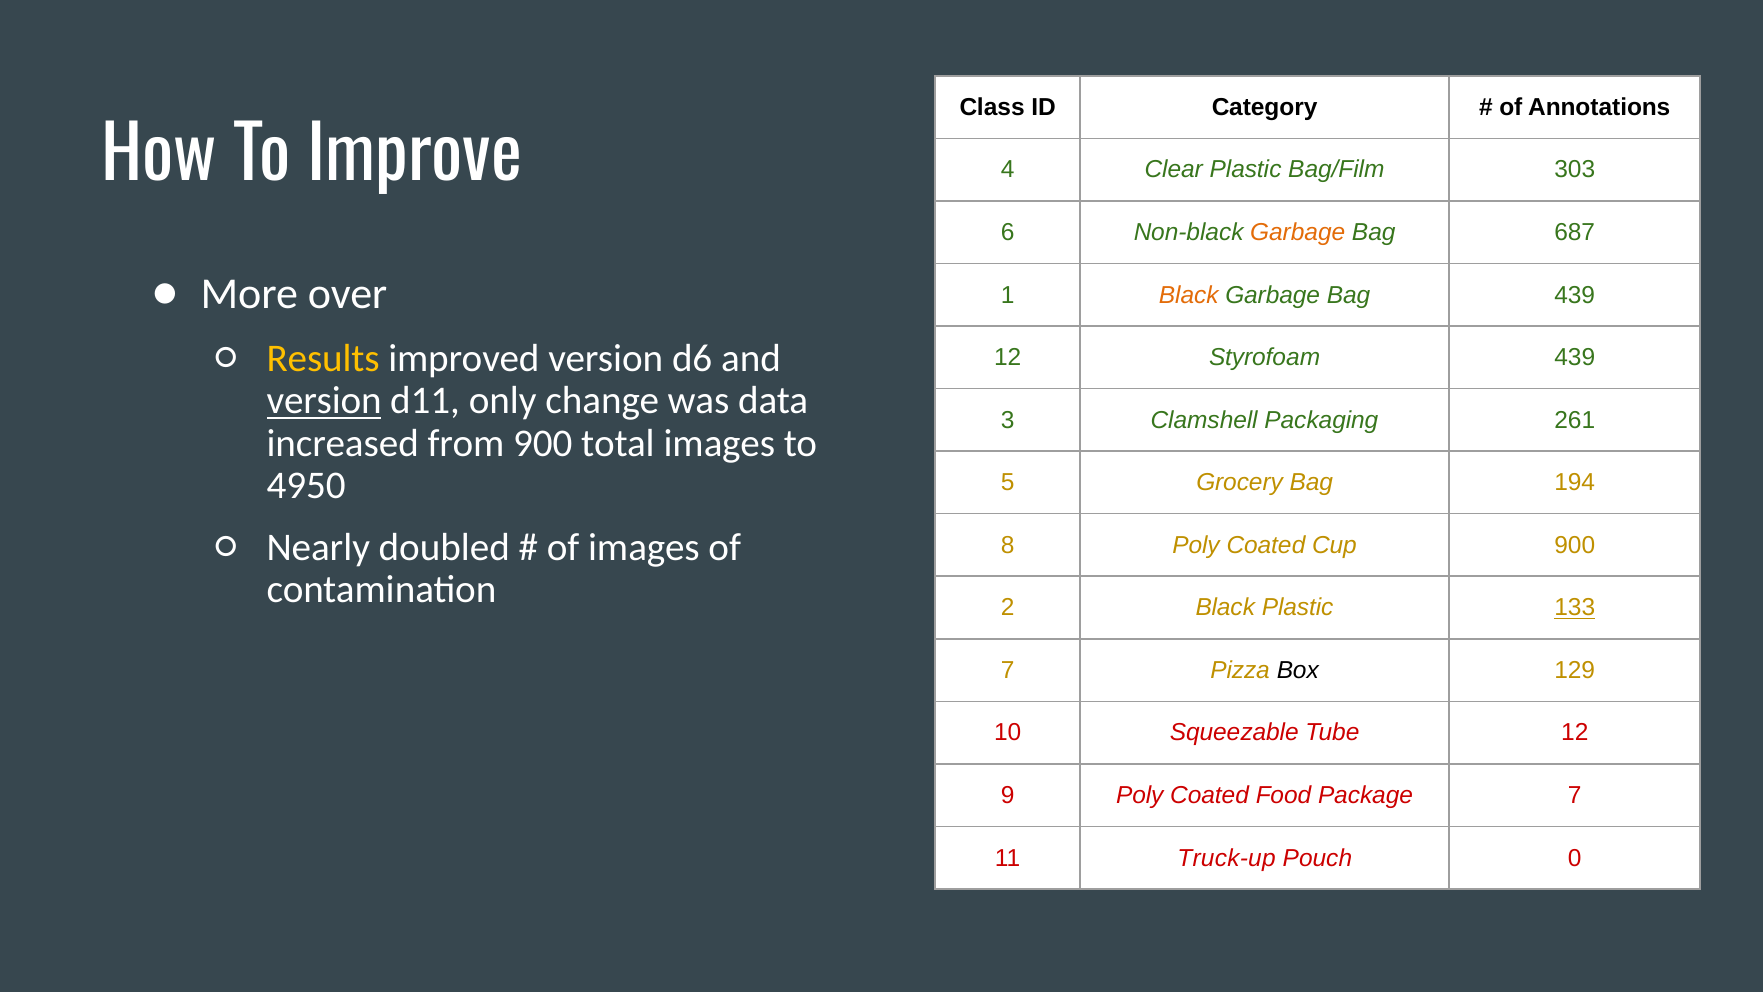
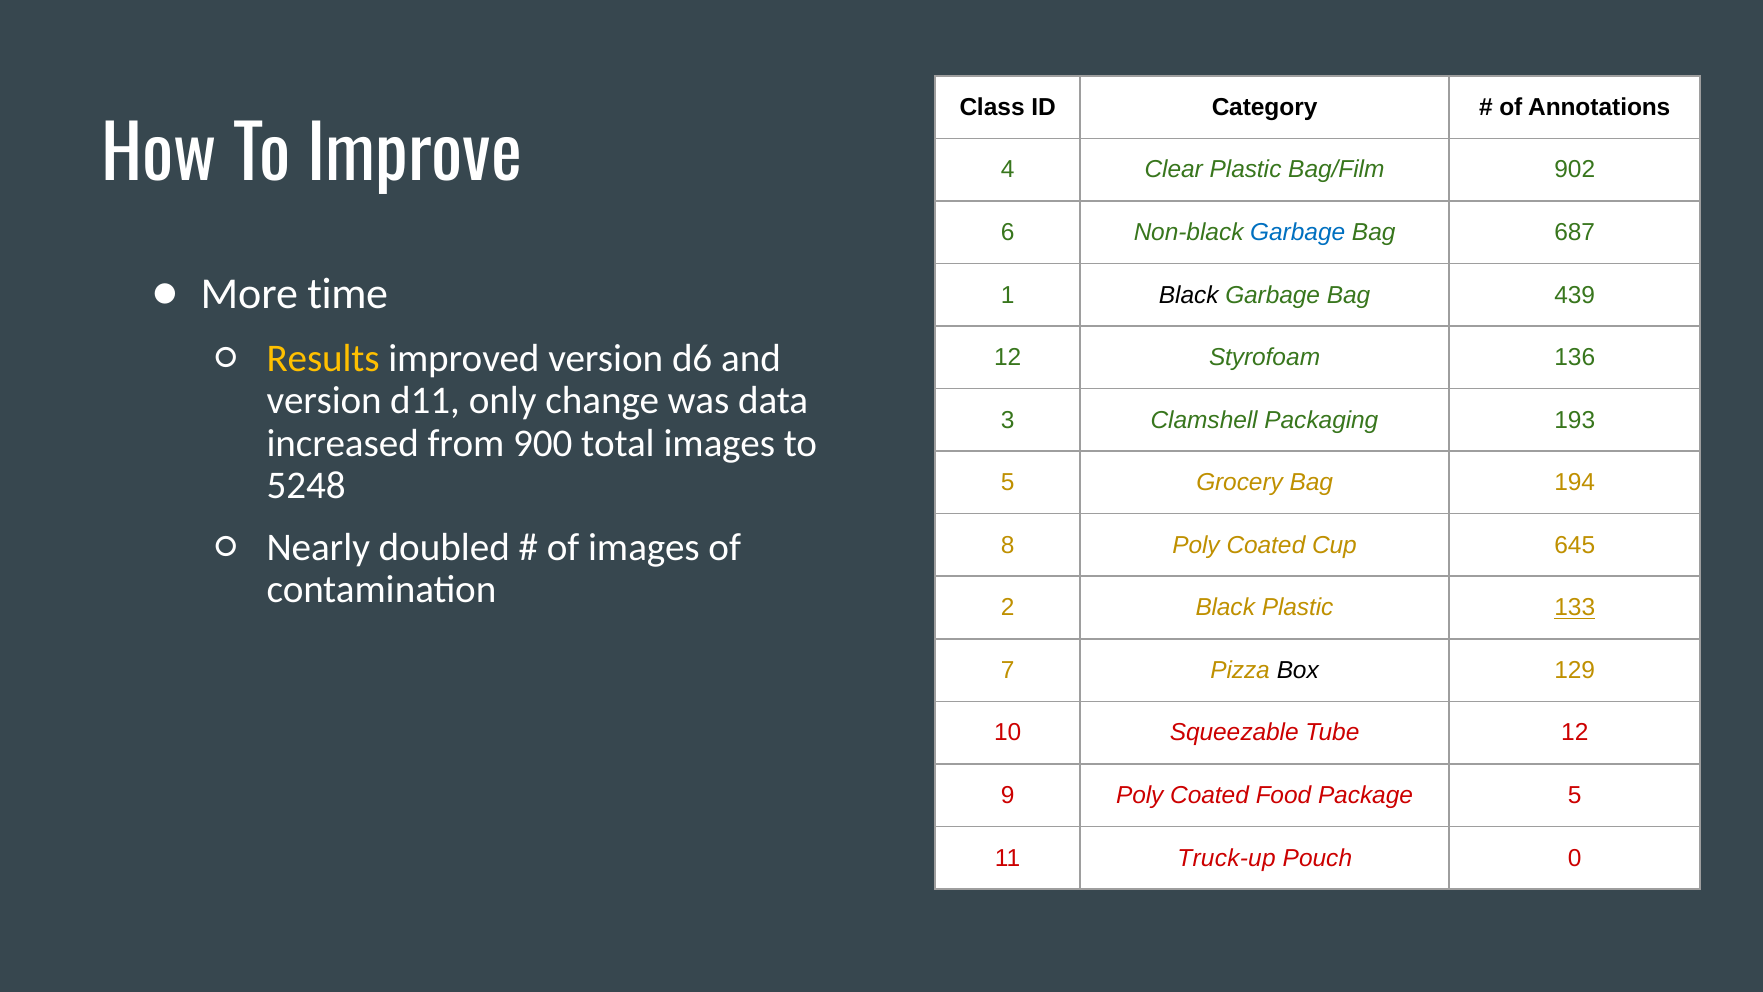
303: 303 -> 902 (1575, 170)
Garbage colour: orange -> blue (1298, 232)
over: over -> time (348, 294)
Black colour: orange -> black (1189, 295)
Styrofoam 439: 439 -> 136 (1575, 357)
version underline: present -> none (324, 401)
261: 261 -> 193 (1575, 420)
4950: 4950 -> 5248 (306, 485)
Cup 900: 900 -> 645 (1575, 545)
Package 7: 7 -> 5 (1575, 795)
